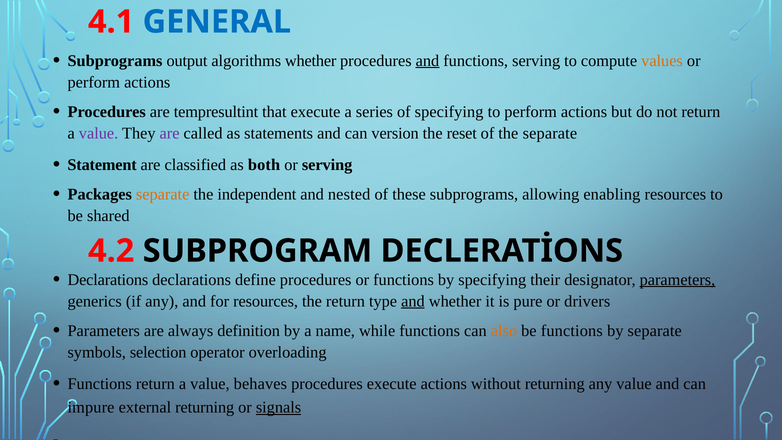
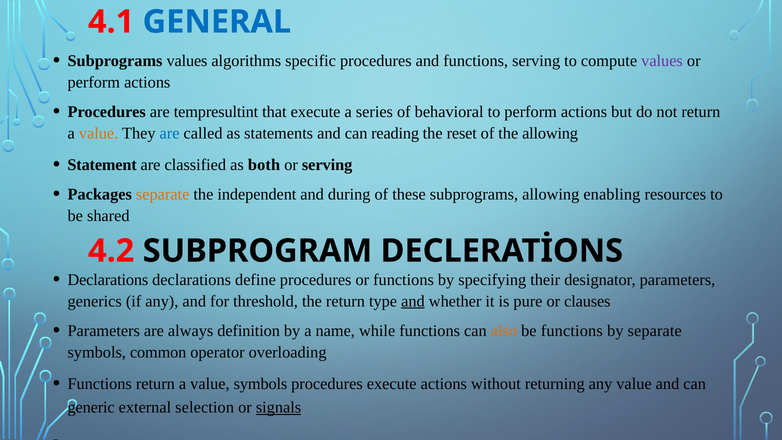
Subprograms output: output -> values (187, 61)
algorithms whether: whether -> specific (311, 61)
and underline: present -> none (427, 61)
values colour: orange -> purple (662, 61)
of specifying: specifying -> behavioral (449, 112)
value colour: purple -> orange (99, 133)
are colour: purple -> blue (170, 133)
version: version -> reading (395, 133)
the separate: separate -> allowing (550, 133)
nested: nested -> during (349, 195)
parameters underline: present -> none (677, 280)
for resources: resources -> threshold (266, 301)
drivers: drivers -> clauses (587, 301)
selection: selection -> common (158, 352)
value behaves: behaves -> symbols (261, 384)
impure: impure -> generic (91, 407)
external returning: returning -> selection (205, 407)
